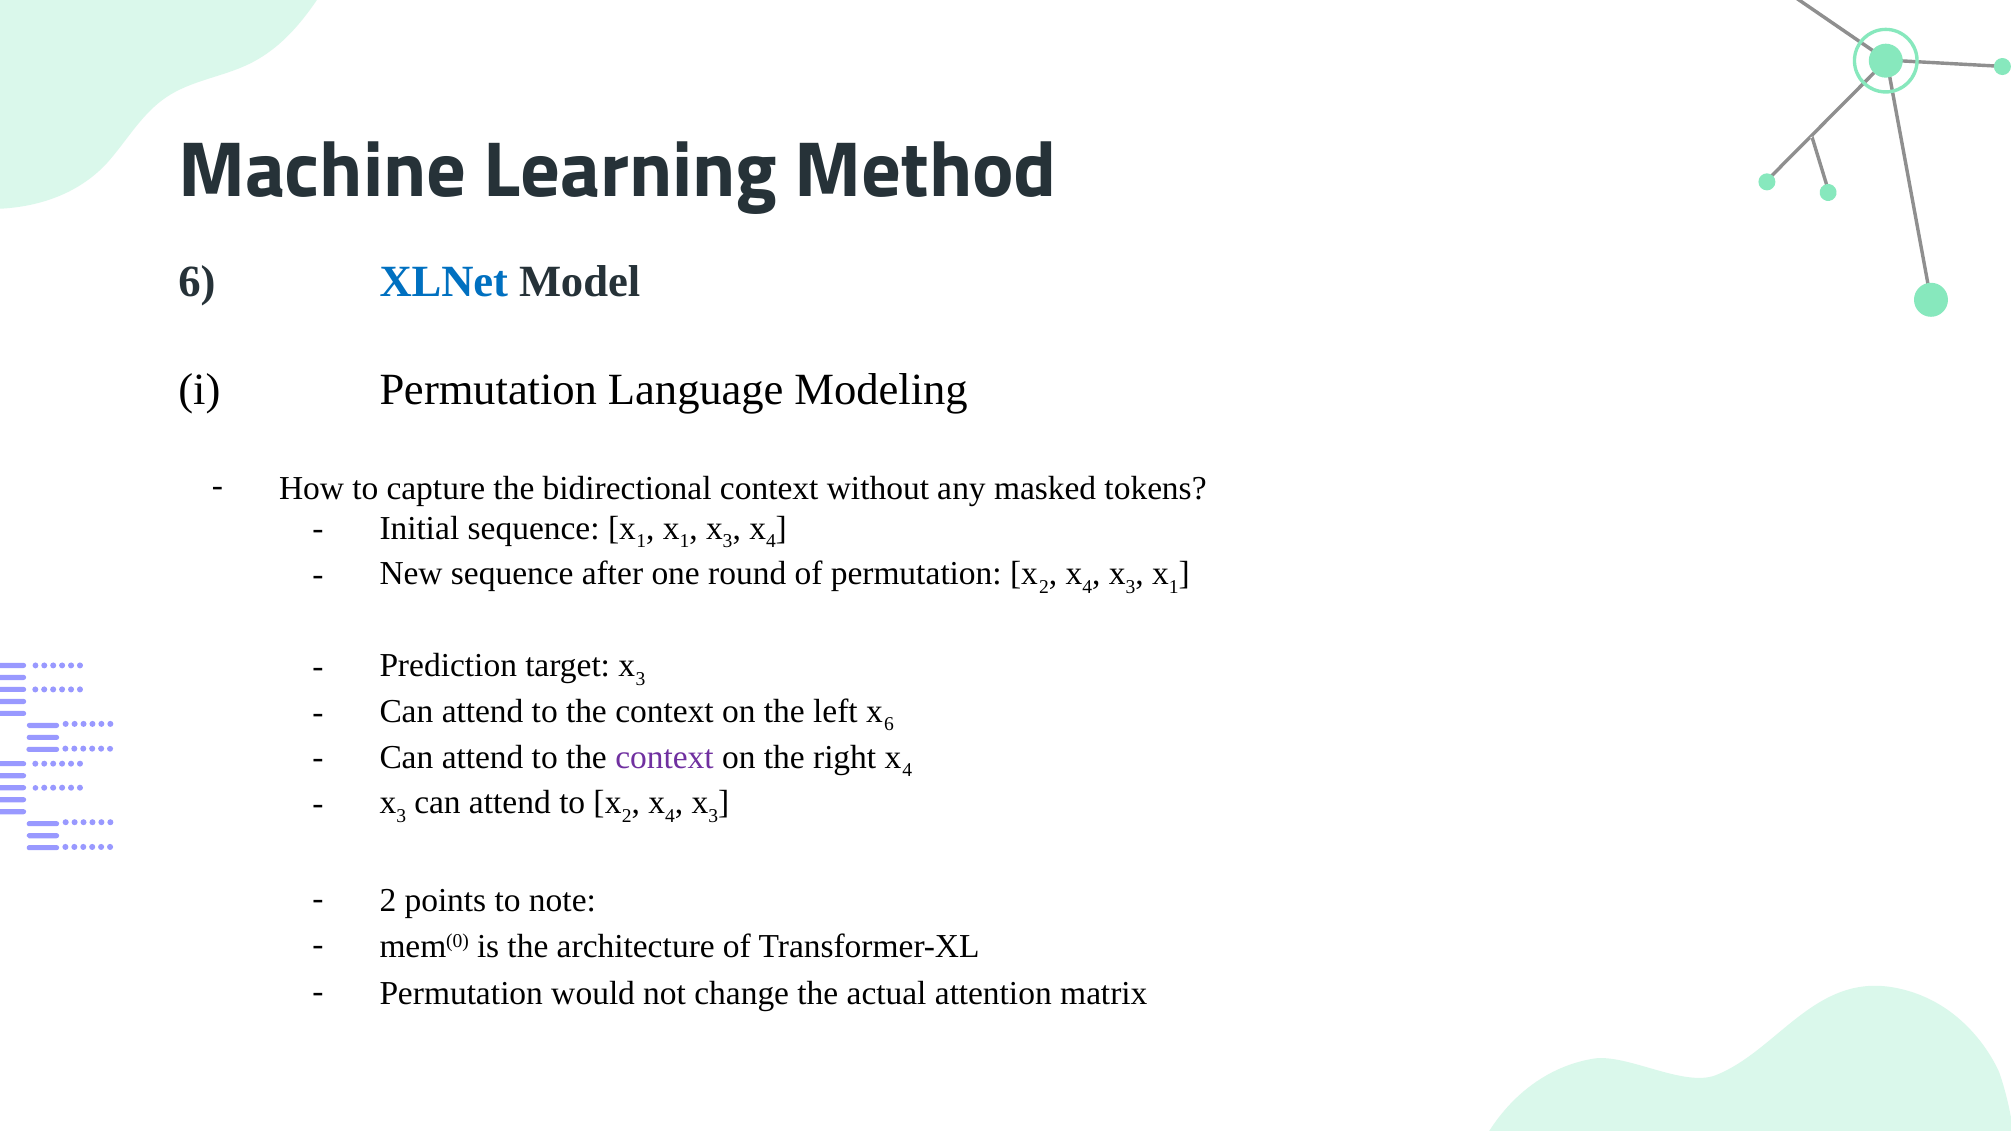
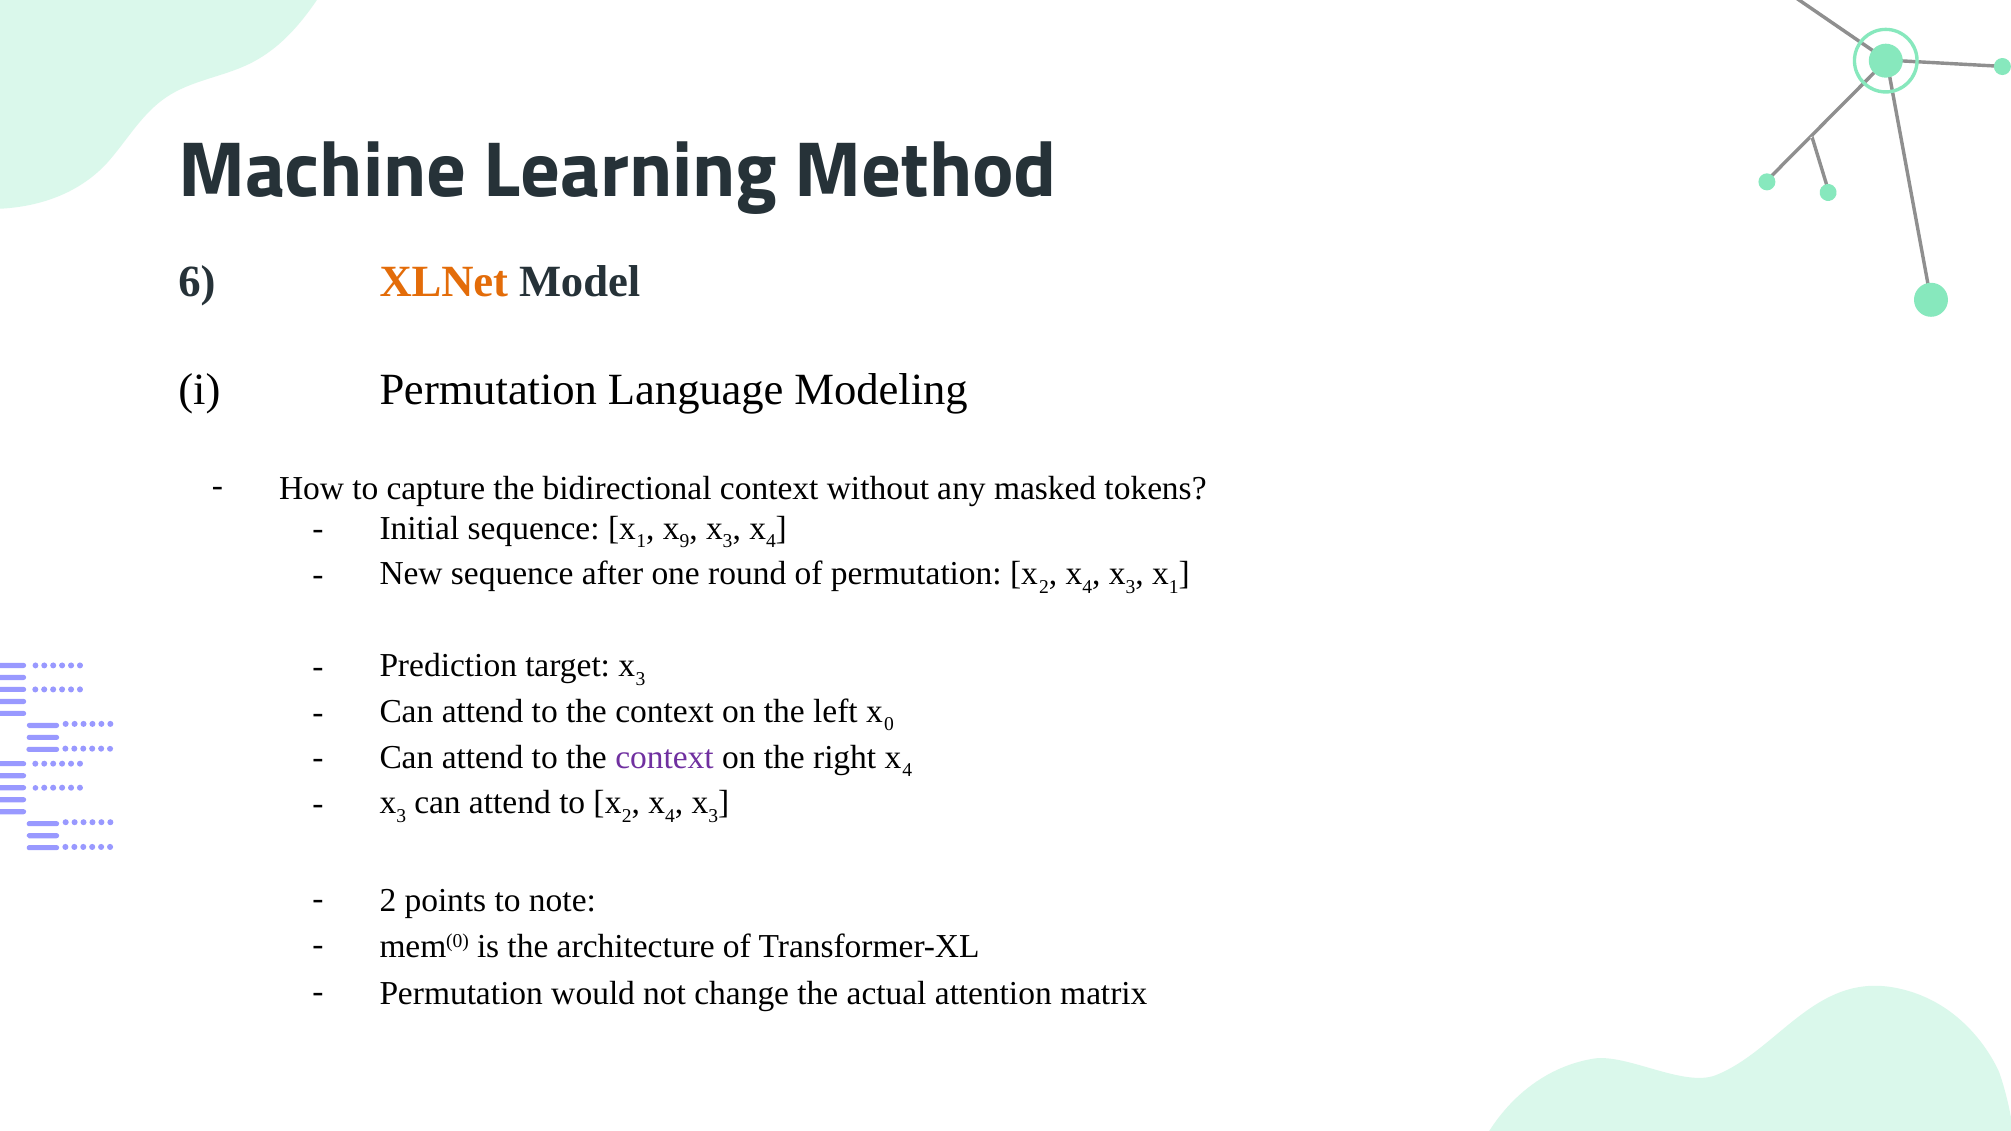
XLNet colour: blue -> orange (444, 282)
1: 1 -> 9 (684, 541)
6: 6 -> 0 (889, 725)
